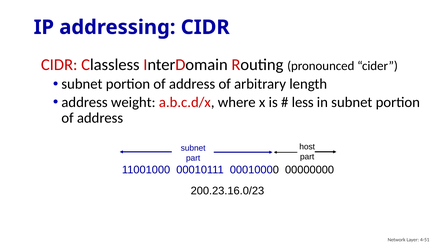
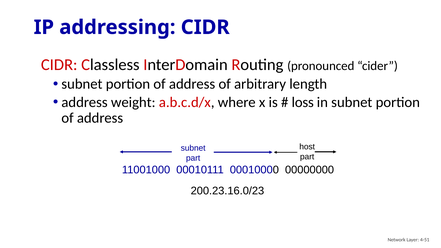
less: less -> loss (303, 102)
